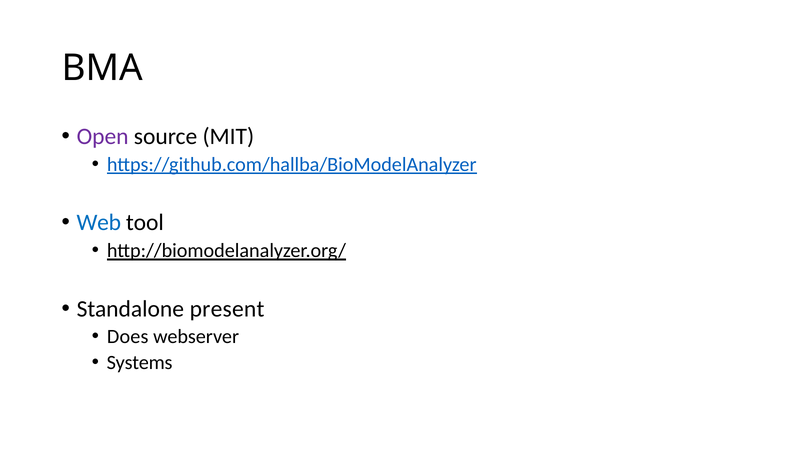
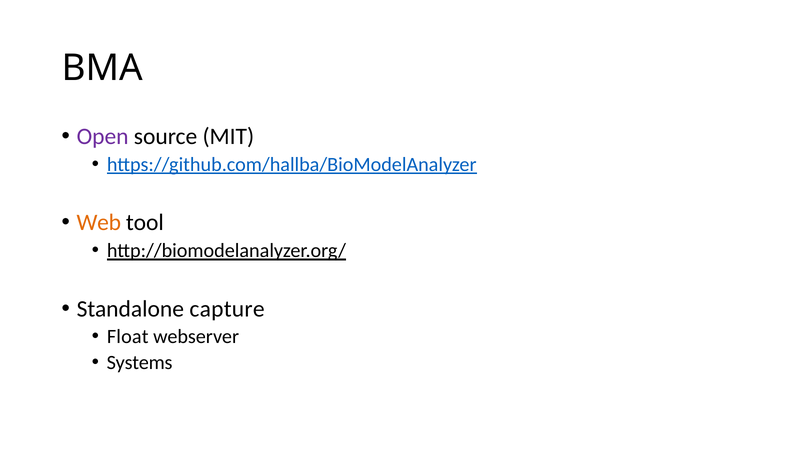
Web colour: blue -> orange (99, 223)
present: present -> capture (227, 309)
Does: Does -> Float (128, 337)
